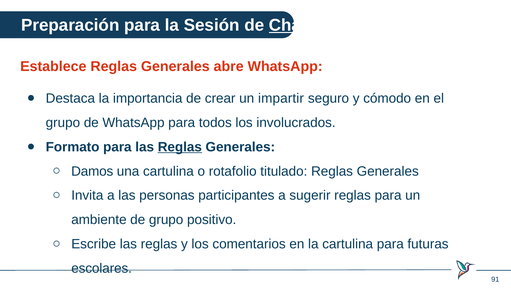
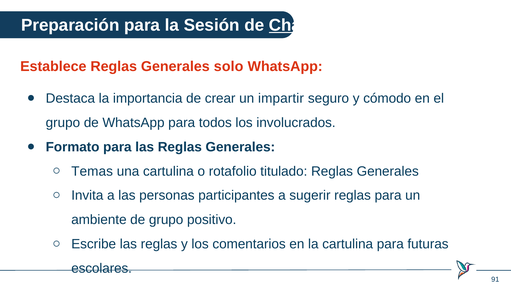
abre: abre -> solo (229, 66)
Reglas underline: present -> none (180, 147)
Damos: Damos -> Temas (92, 171)
